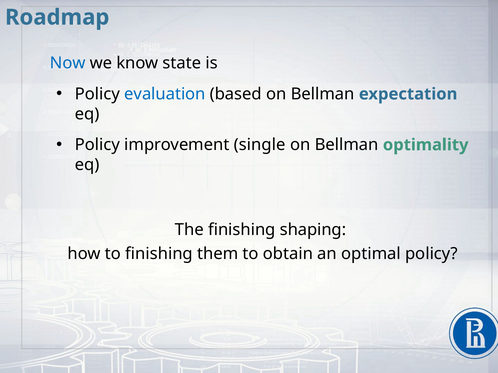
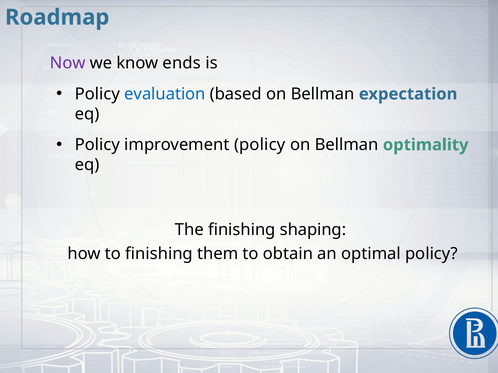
Now colour: blue -> purple (68, 63)
state: state -> ends (182, 63)
improvement single: single -> policy (260, 145)
